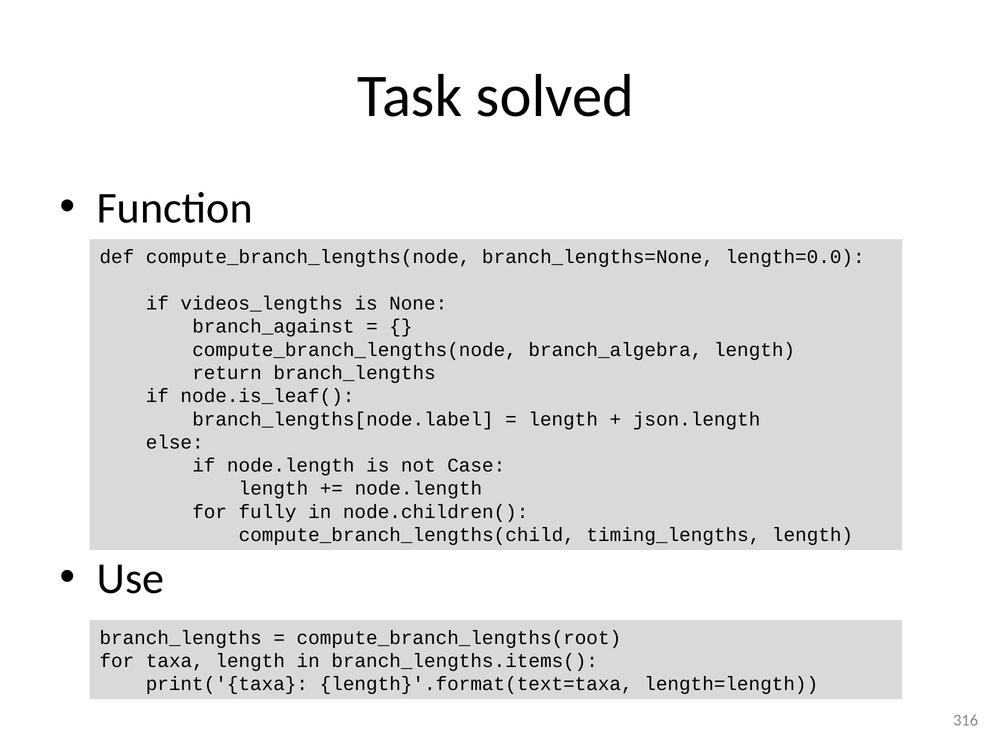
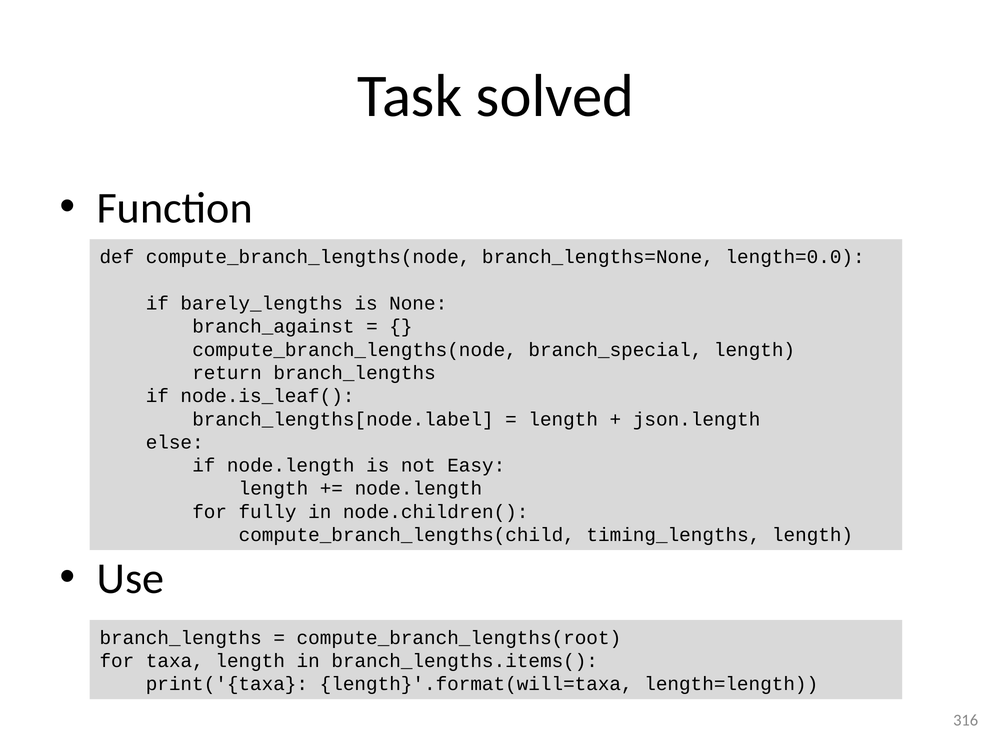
videos_lengths: videos_lengths -> barely_lengths (262, 303)
branch_algebra: branch_algebra -> branch_special (615, 350)
Case: Case -> Easy (476, 465)
length}'.format(text=taxa: length}'.format(text=taxa -> length}'.format(will=taxa (476, 684)
